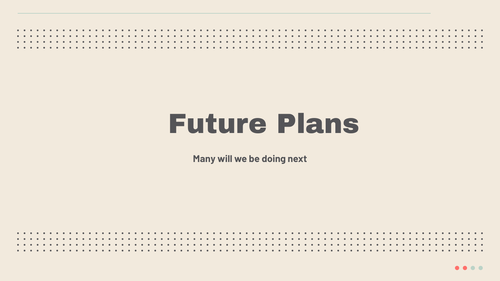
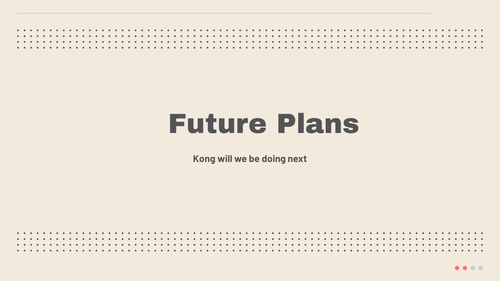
Many: Many -> Kong (204, 159)
